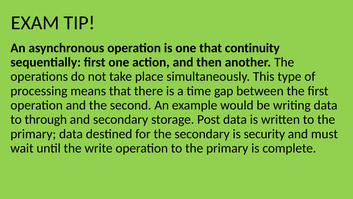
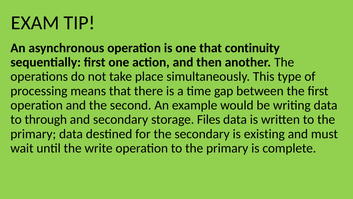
Post: Post -> Files (209, 119)
security: security -> existing (264, 134)
